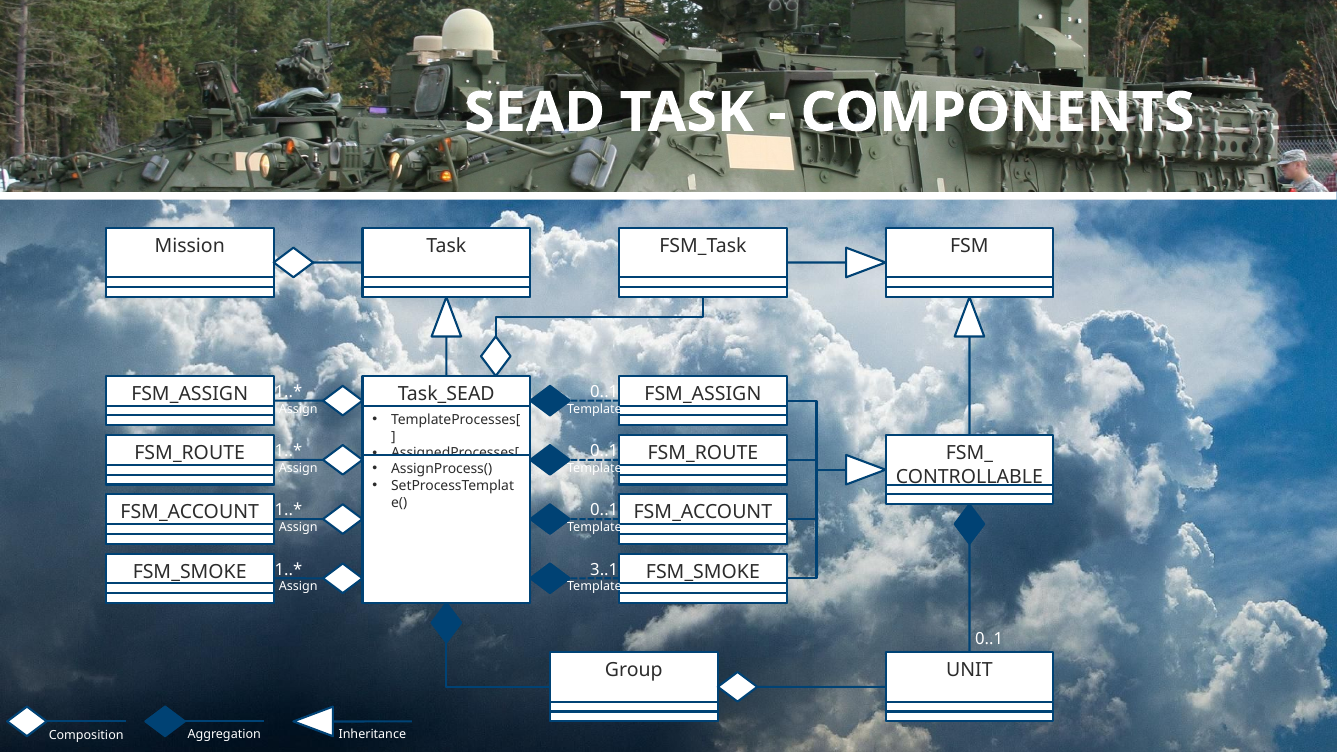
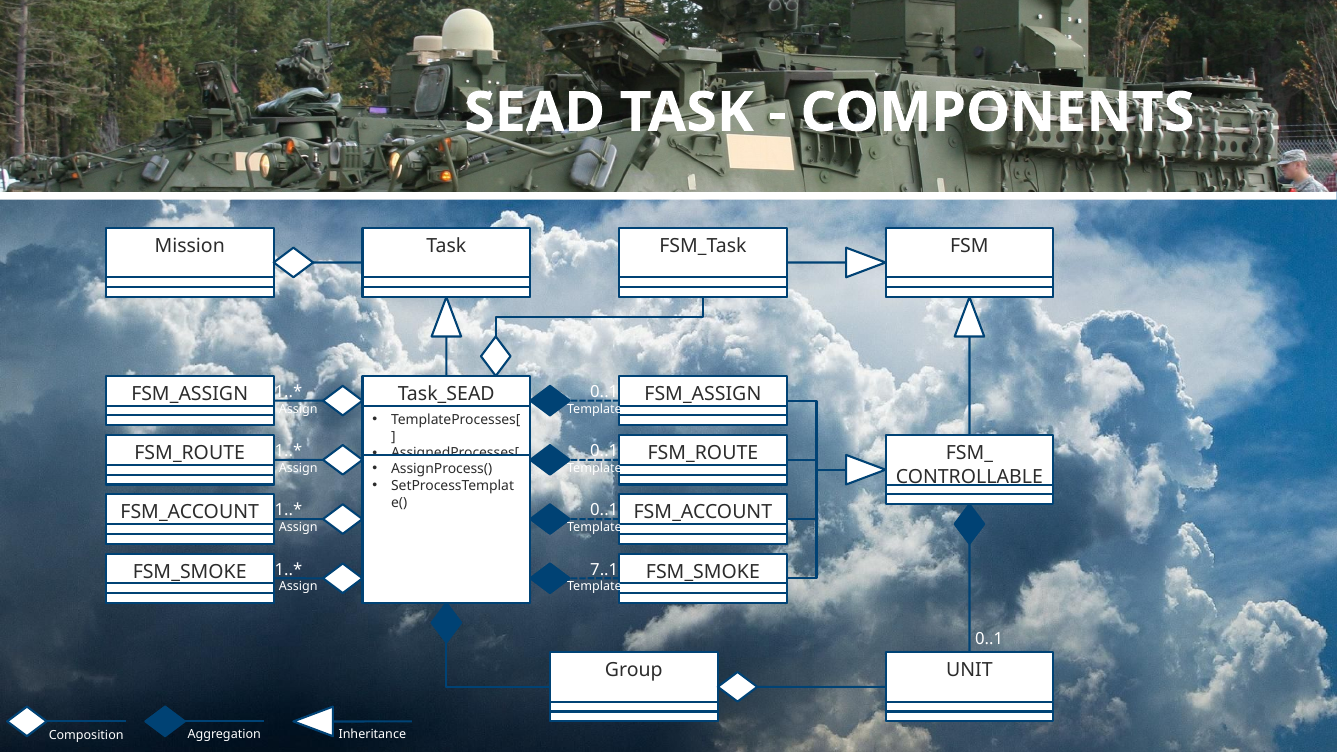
3..1: 3..1 -> 7..1 (604, 570)
